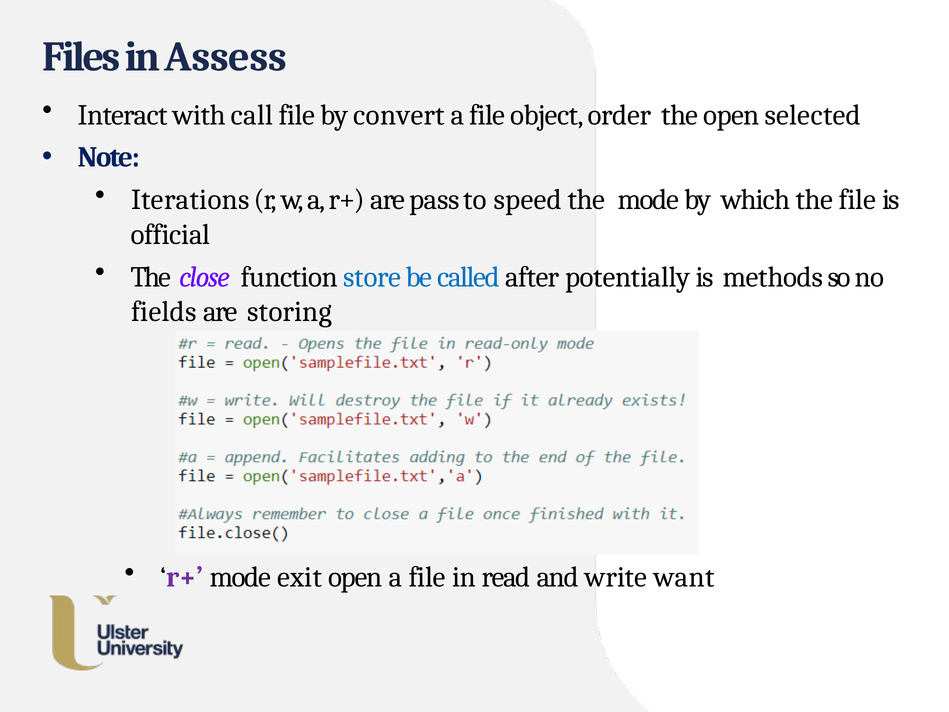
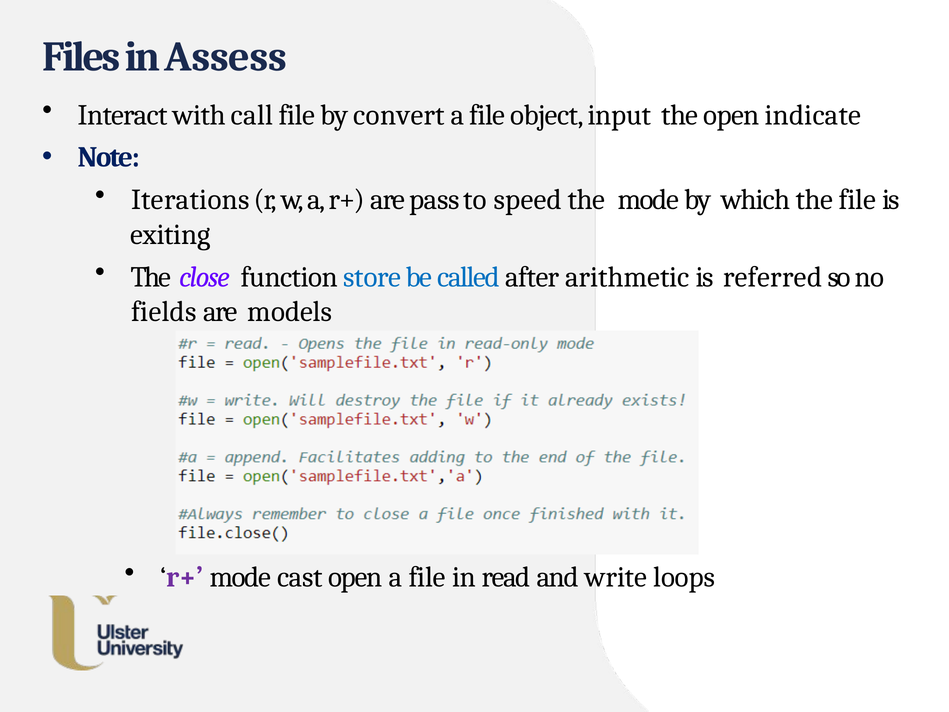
order: order -> input (619, 115)
selected: selected -> indicate (813, 115)
official: official -> exiting (170, 235)
potentially: potentially -> arithmetic (628, 277)
methods: methods -> referred (773, 277)
storing: storing -> models (290, 312)
exit: exit -> cast (300, 577)
want: want -> loops (684, 577)
